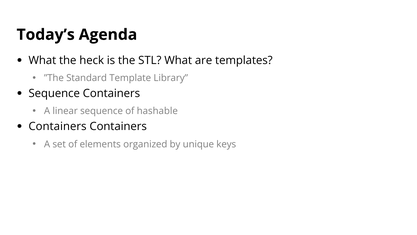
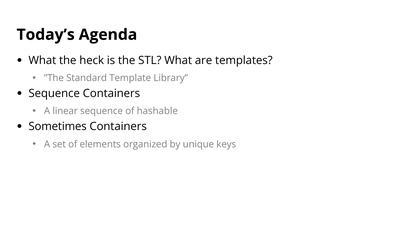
Containers: Containers -> Sometimes (58, 126)
